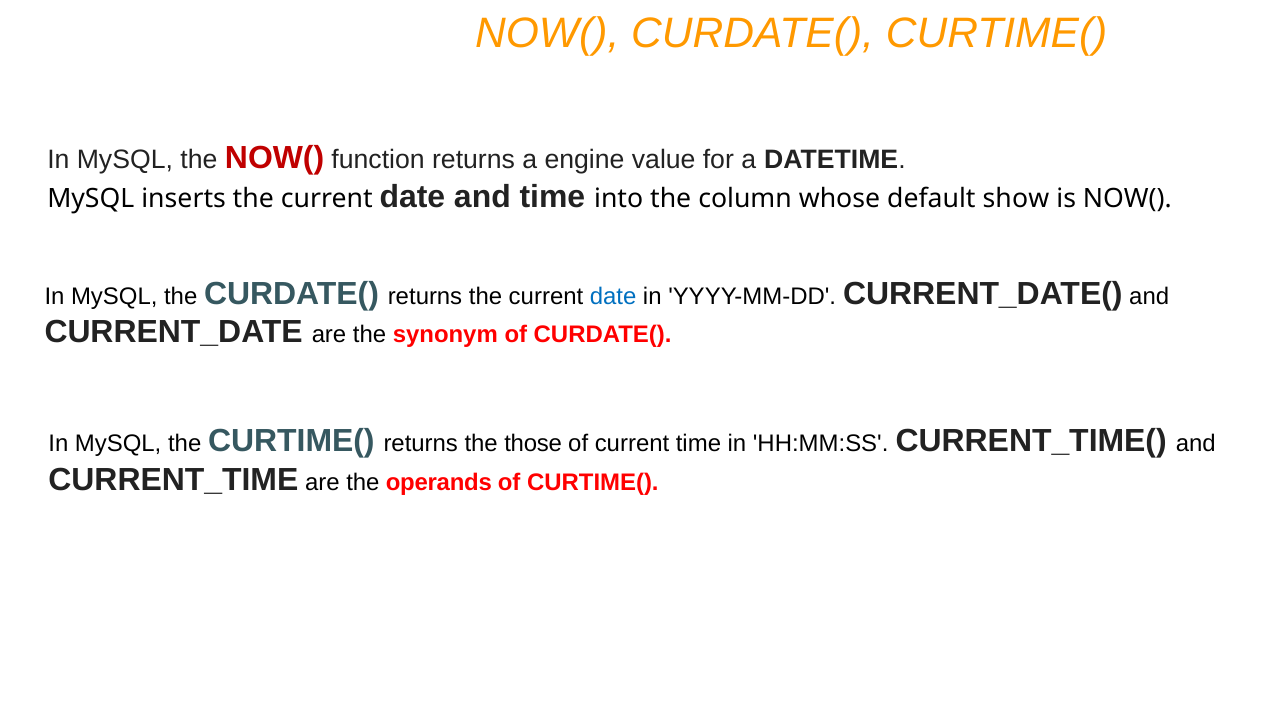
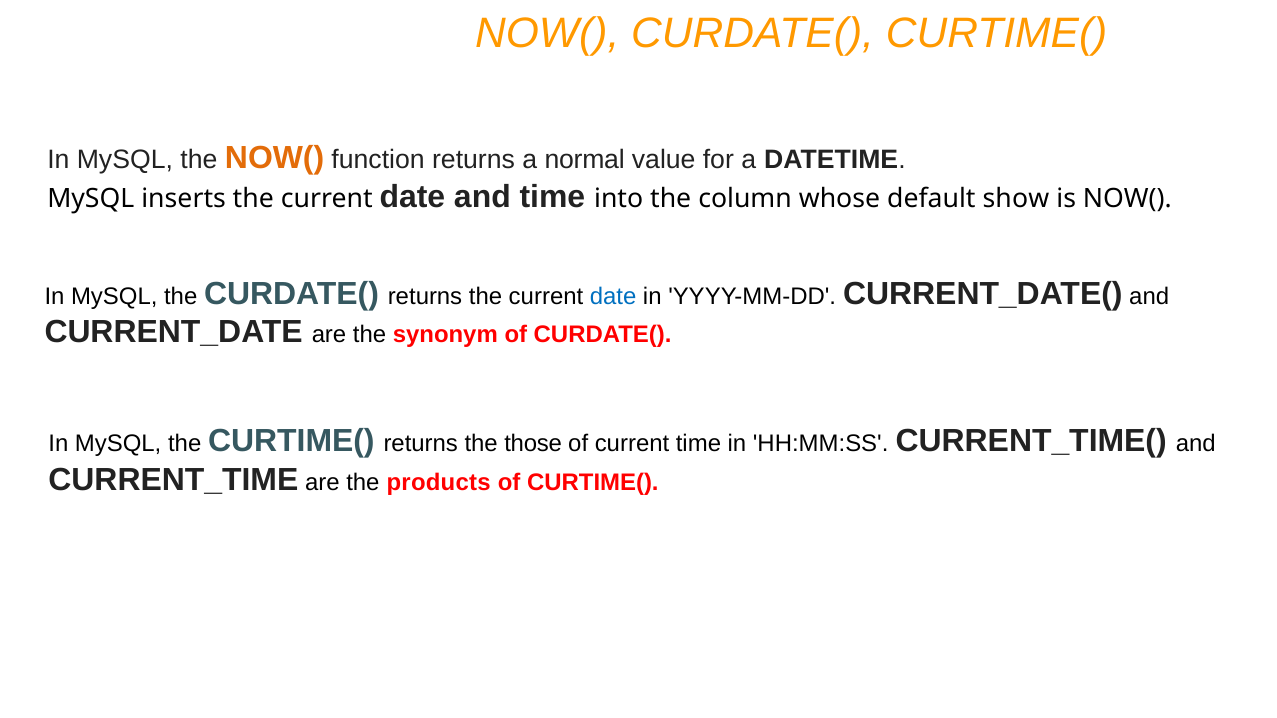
NOW( colour: red -> orange (275, 158)
engine: engine -> normal (585, 160)
operands: operands -> products (439, 482)
